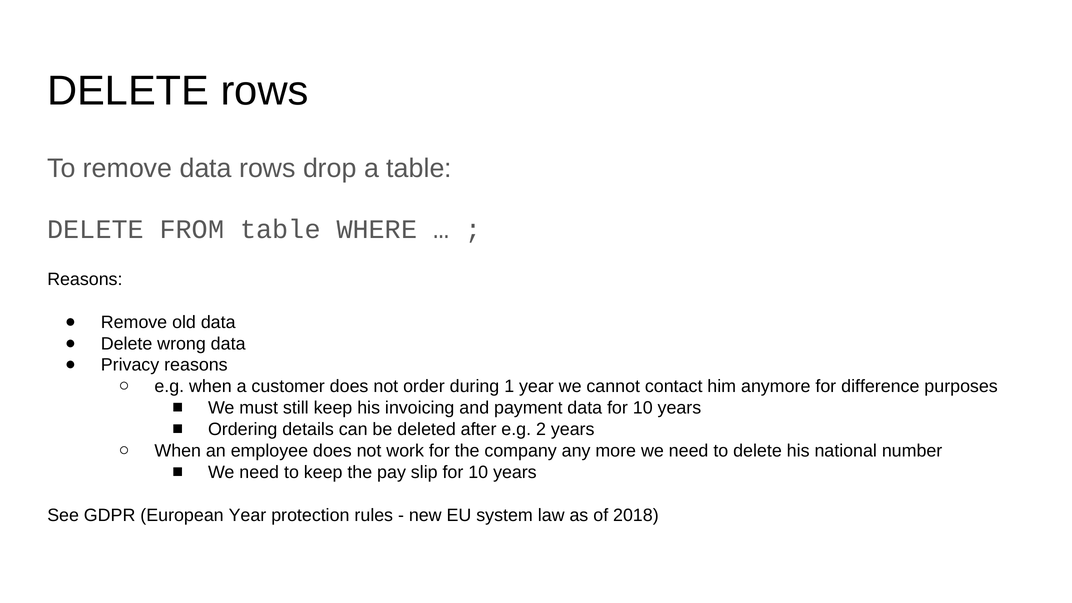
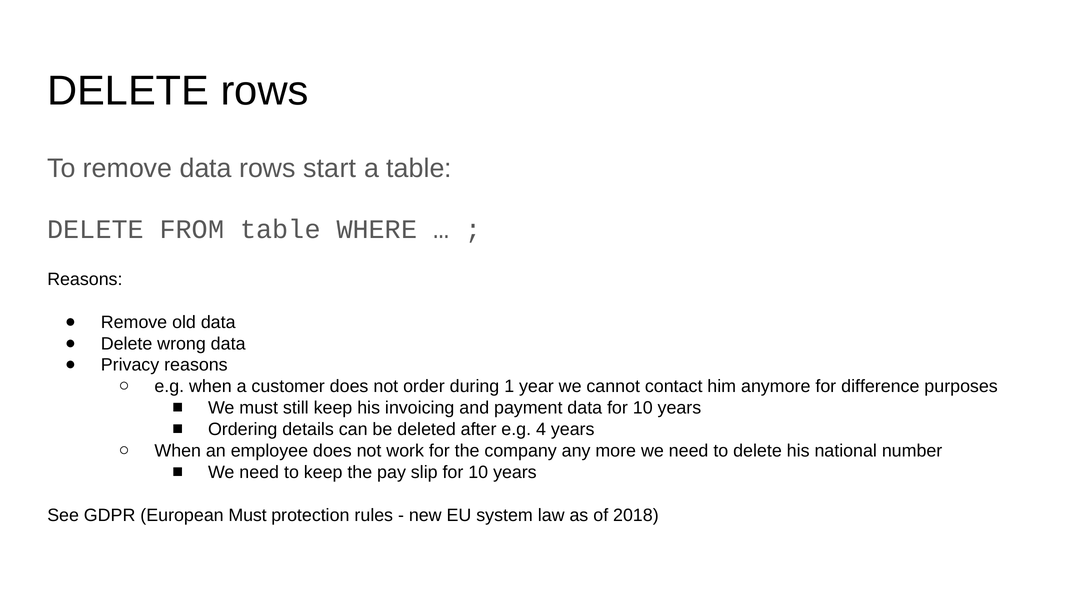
drop: drop -> start (330, 169)
2: 2 -> 4 (541, 429)
European Year: Year -> Must (248, 515)
